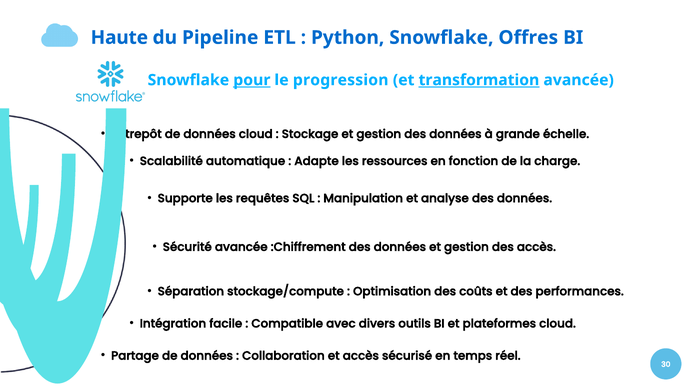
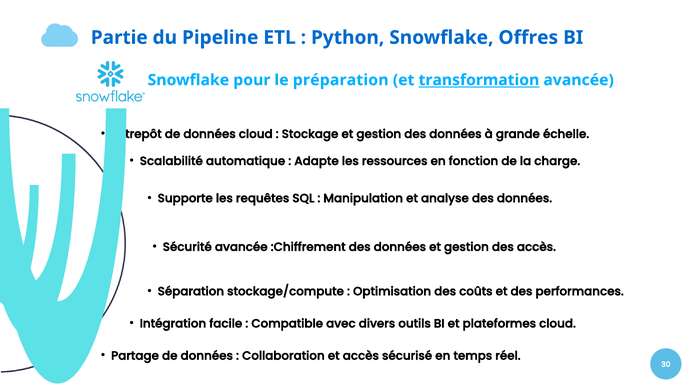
Haute: Haute -> Partie (119, 38)
pour underline: present -> none (252, 80)
progression: progression -> préparation (341, 80)
